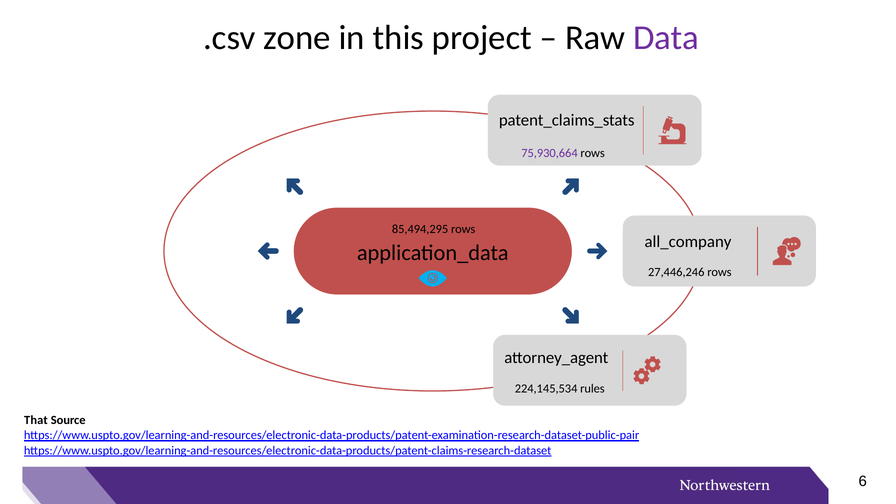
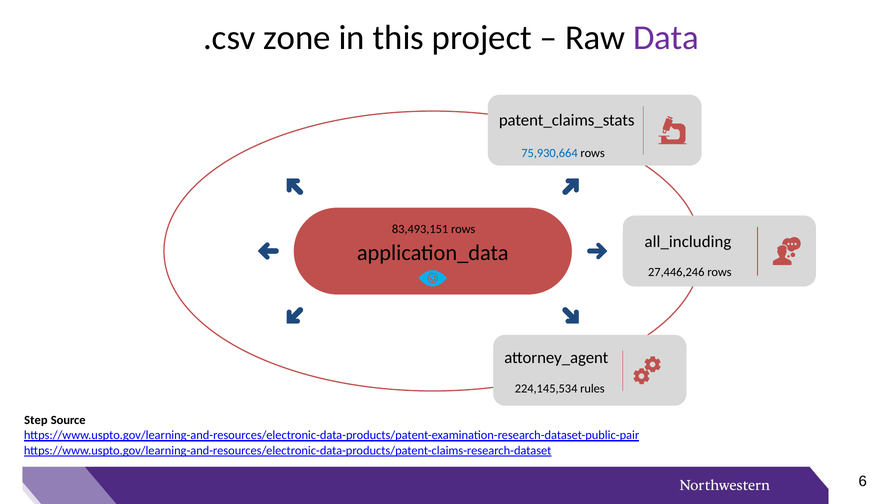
75,930,664 colour: purple -> blue (549, 153)
85,494,295: 85,494,295 -> 83,493,151 (420, 229)
all_company: all_company -> all_including (688, 242)
That: That -> Step (36, 420)
